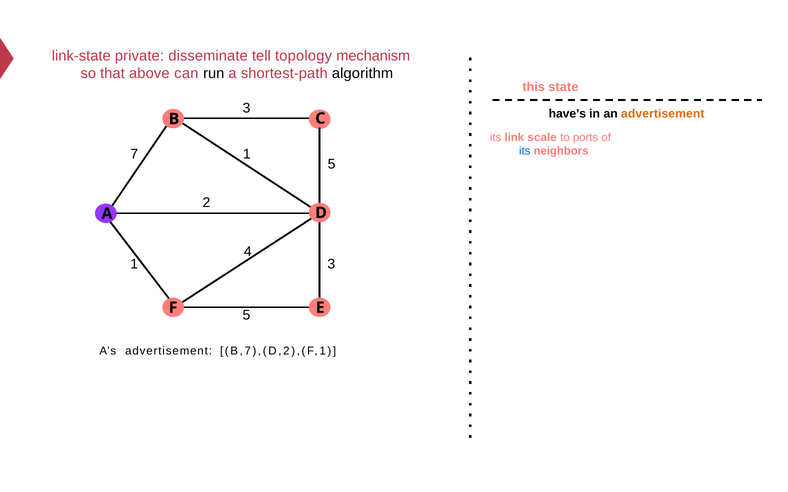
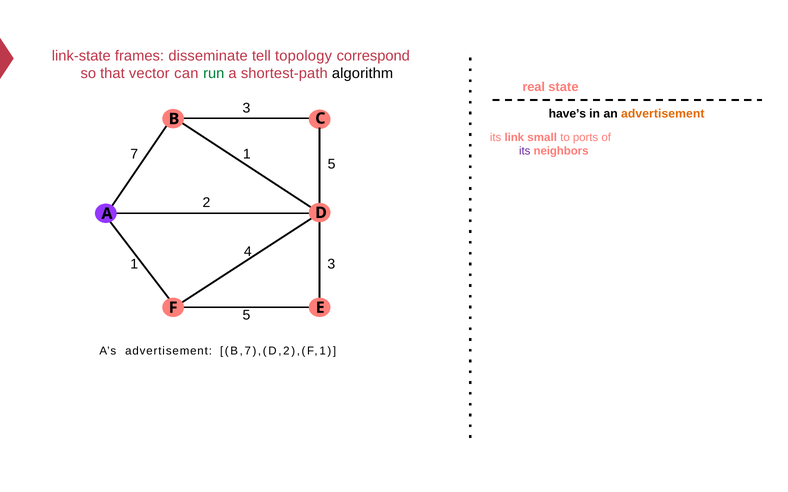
private: private -> frames (140, 56)
mechanism: mechanism -> correspond (373, 56)
above: above -> vector (149, 73)
run colour: black -> green (214, 73)
this: this -> real (534, 87)
scale: scale -> small (542, 137)
its colour: blue -> purple (525, 151)
